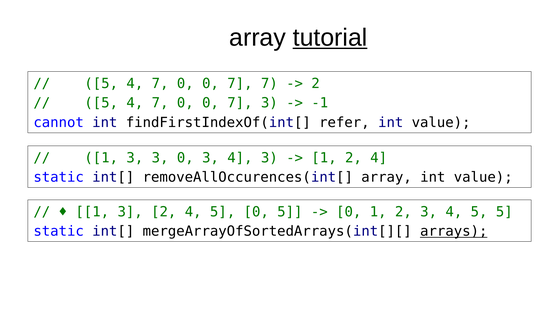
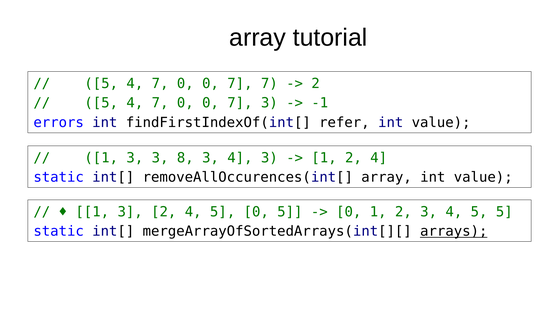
tutorial underline: present -> none (330, 38)
cannot: cannot -> errors (59, 123)
3 0: 0 -> 8 (185, 158)
